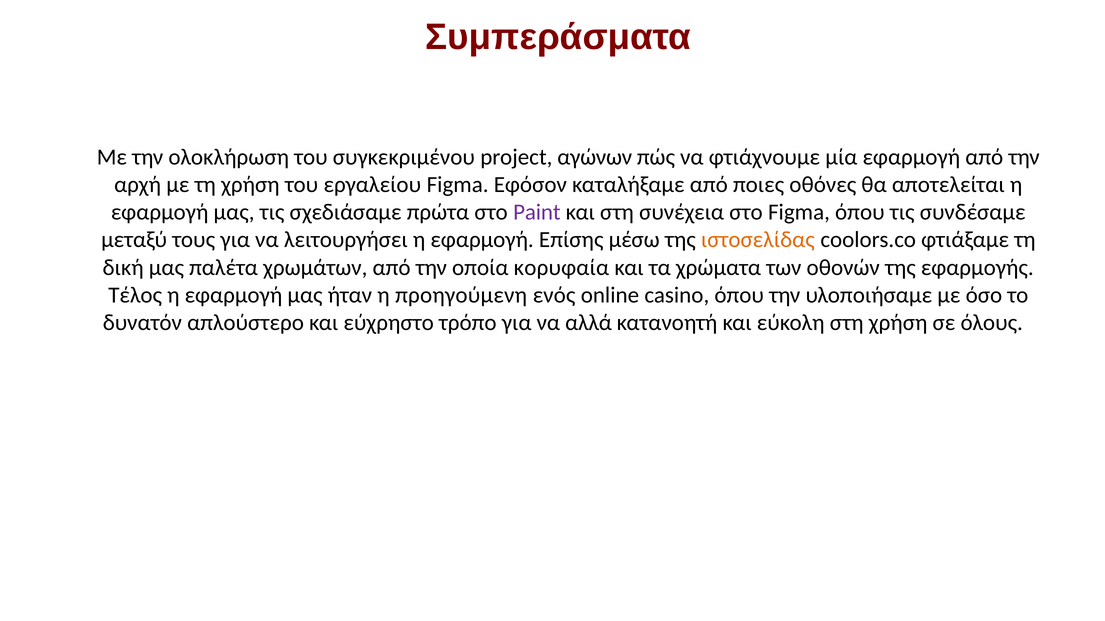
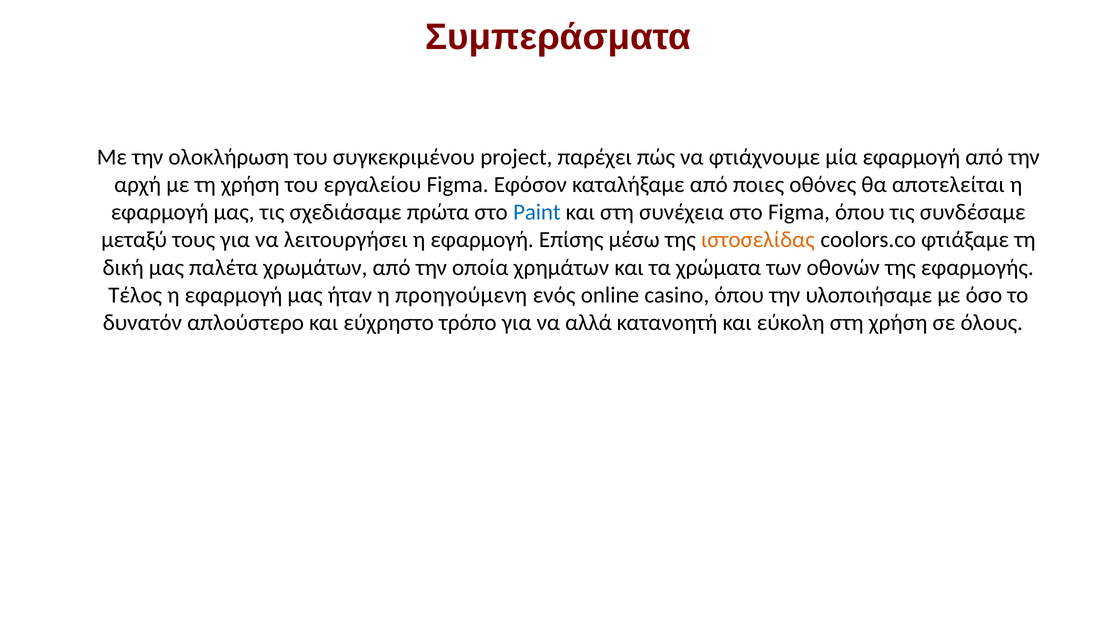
αγώνων: αγώνων -> παρέχει (595, 157)
Paint colour: purple -> blue (537, 212)
κορυφαία: κορυφαία -> χρημάτων (561, 268)
